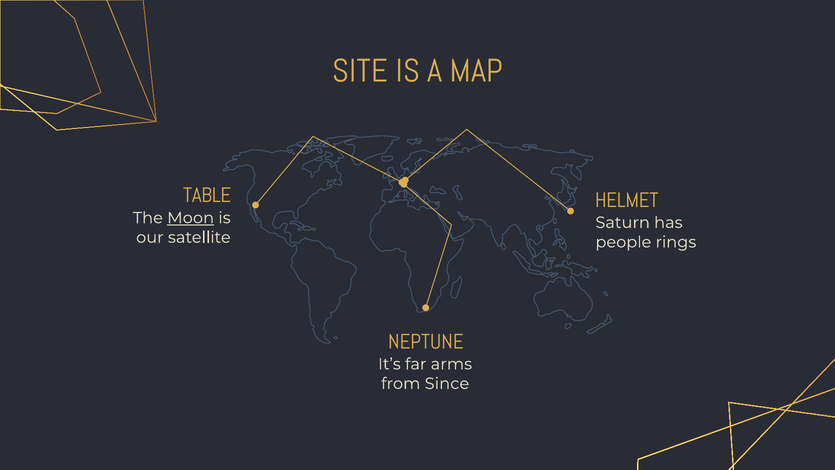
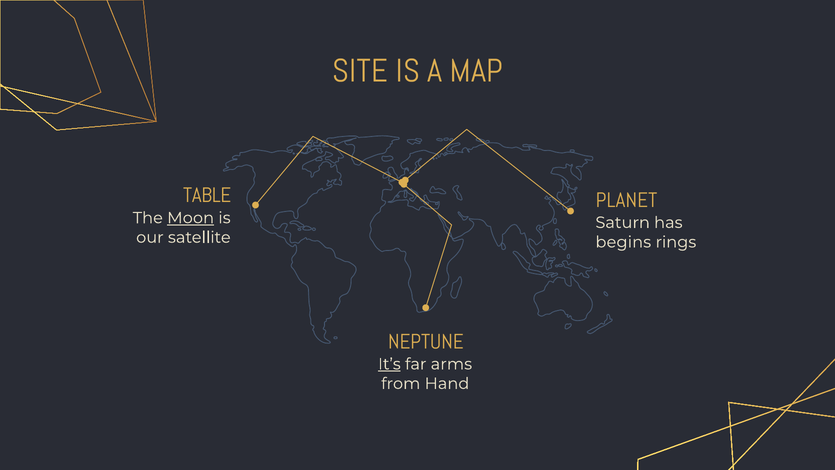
HELMET: HELMET -> PLANET (627, 200)
people: people -> begins (623, 242)
It’s underline: none -> present (389, 364)
Since: Since -> Hand (447, 383)
